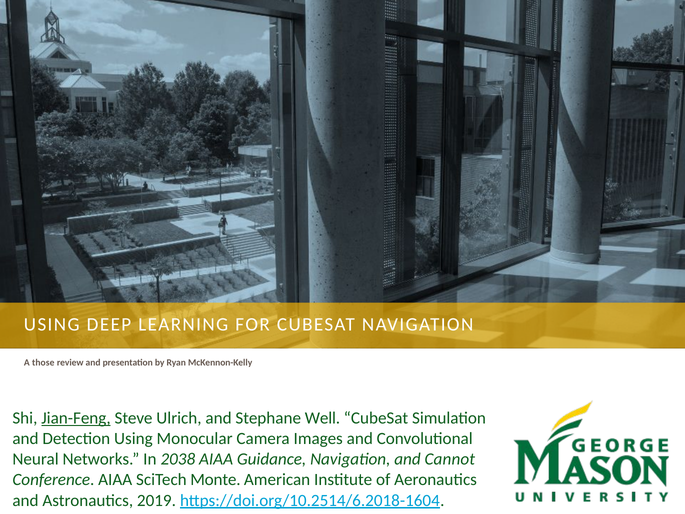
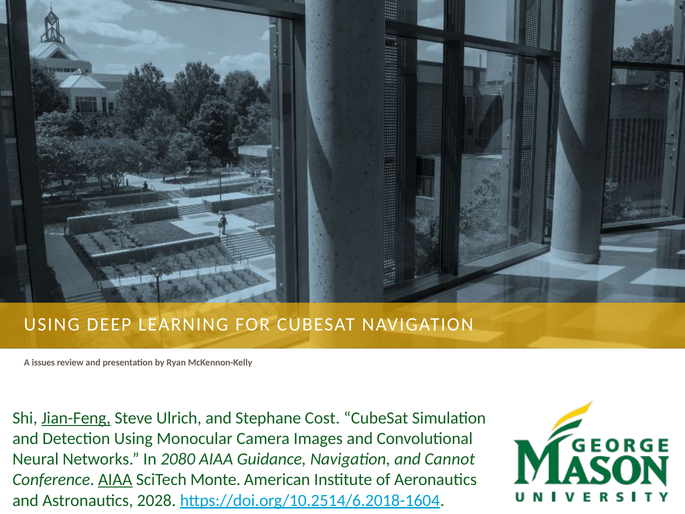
those: those -> issues (43, 362)
Well: Well -> Cost (322, 418)
2038: 2038 -> 2080 (178, 459)
AIAA underline: none -> present (115, 480)
2019: 2019 -> 2028 (156, 500)
